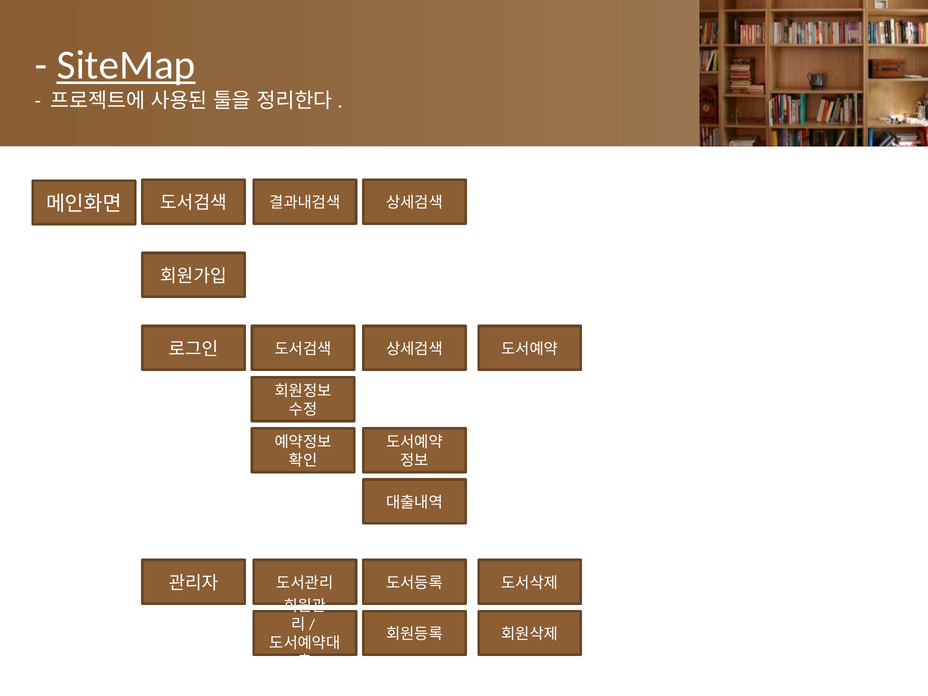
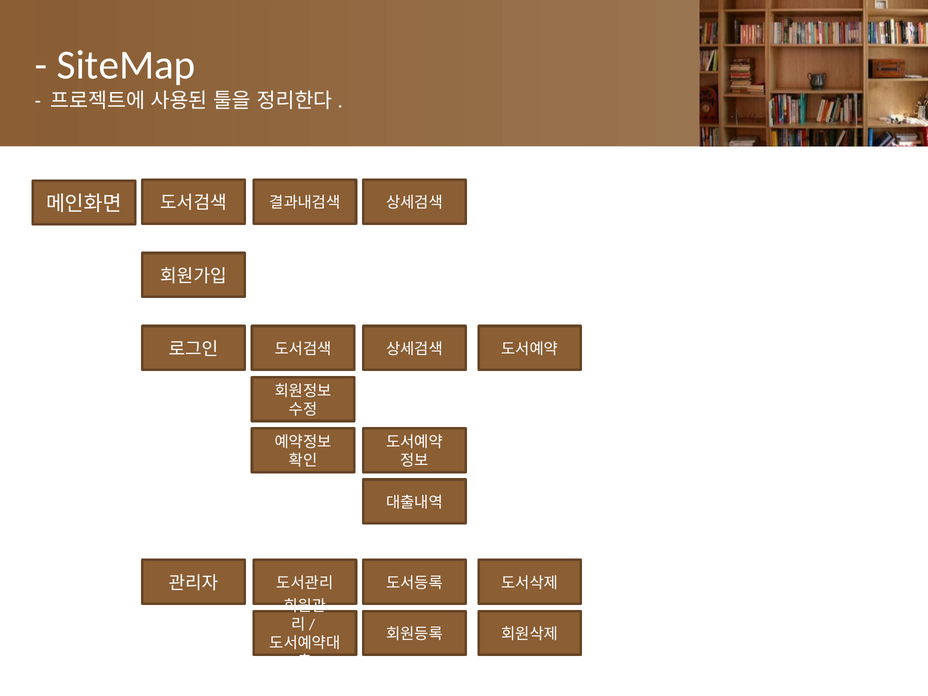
SiteMap underline: present -> none (126, 65)
